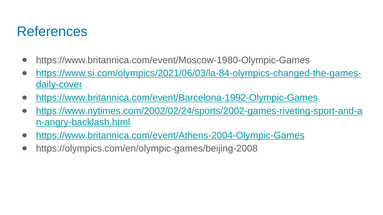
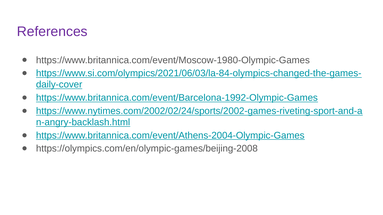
References colour: blue -> purple (52, 32)
